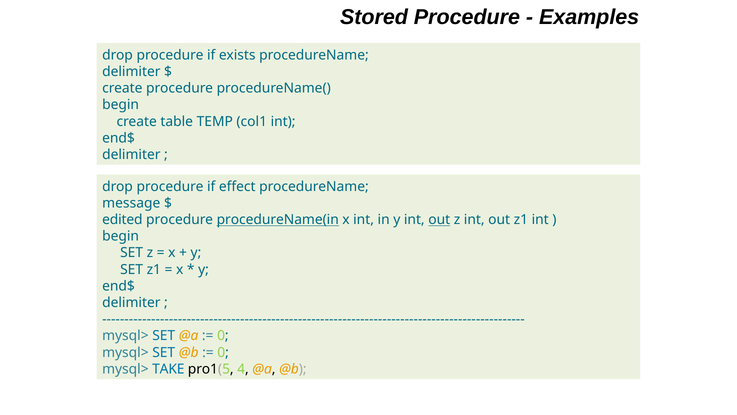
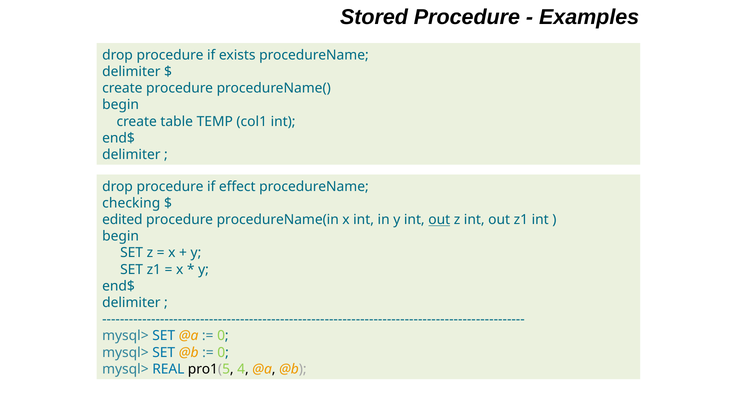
message: message -> checking (131, 203)
procedureName(in underline: present -> none (278, 220)
TAKE: TAKE -> REAL (168, 369)
